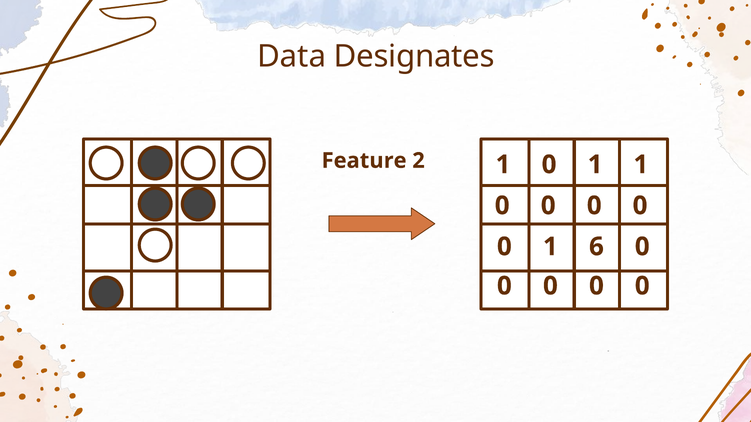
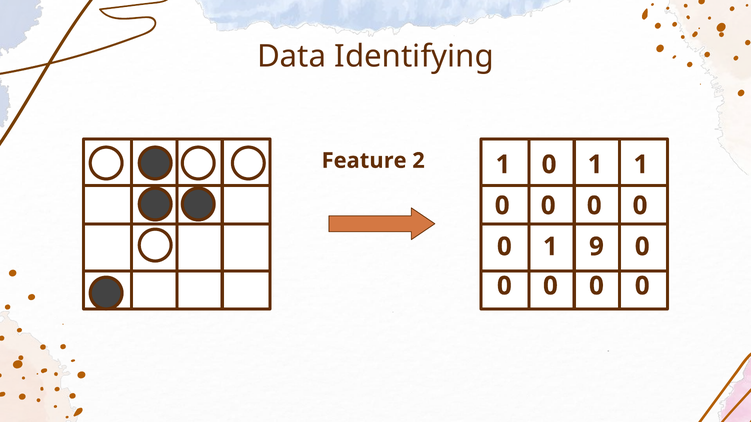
Designates: Designates -> Identifying (414, 57)
6: 6 -> 9 (596, 247)
